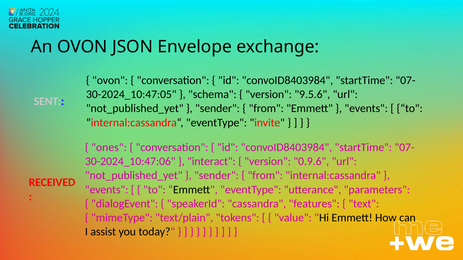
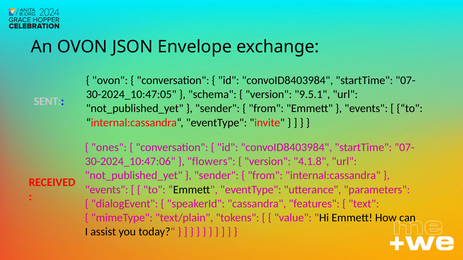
9.5.6: 9.5.6 -> 9.5.1 (312, 94)
interact: interact -> flowers (211, 162)
0.9.6: 0.9.6 -> 4.1.8 (311, 162)
